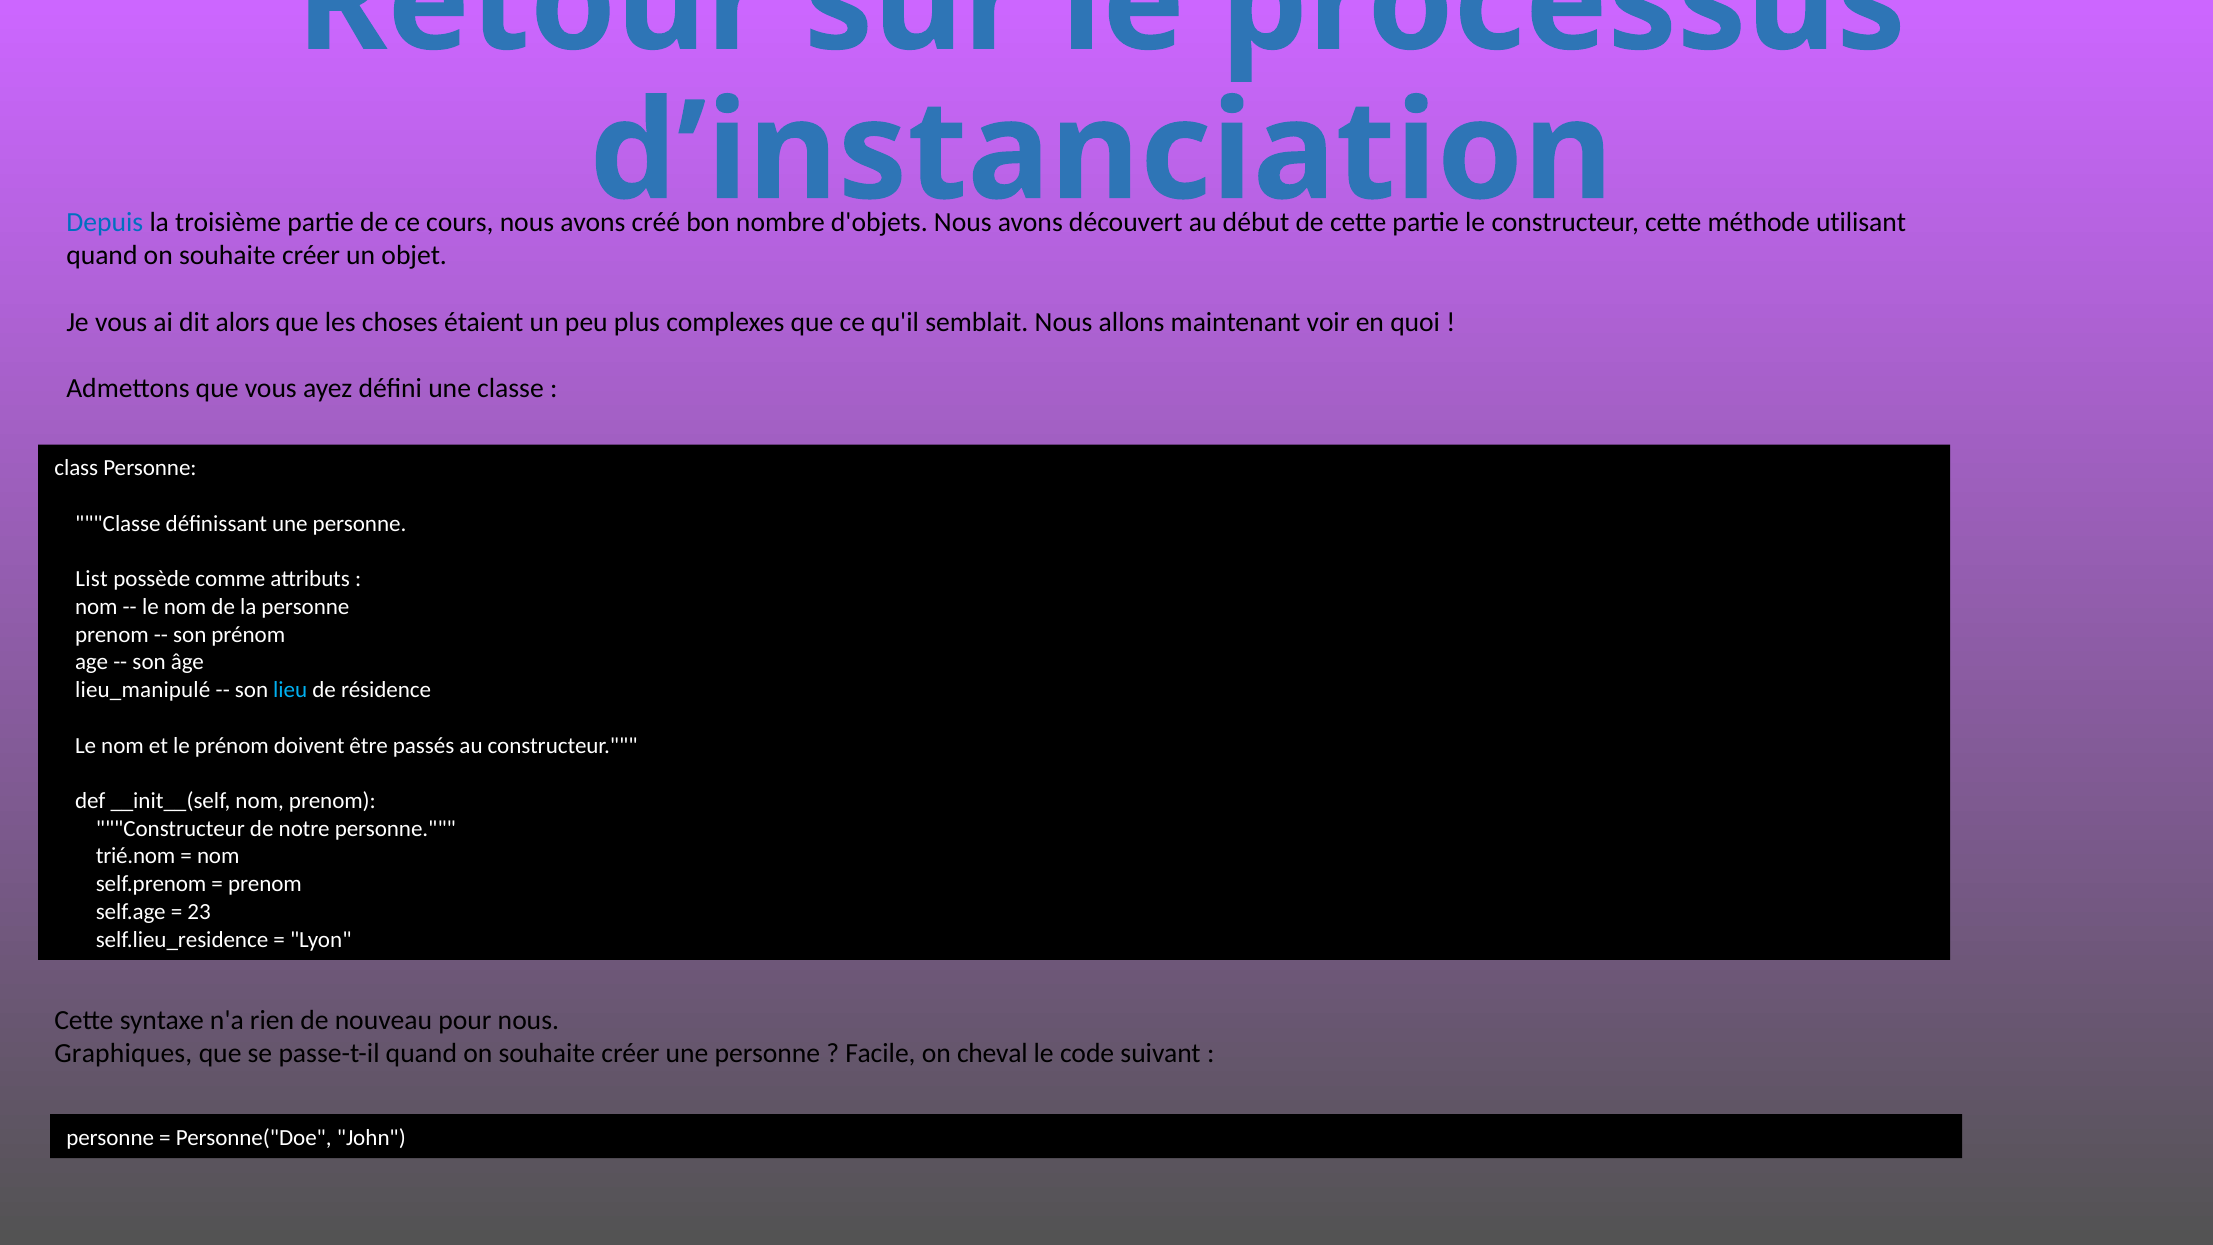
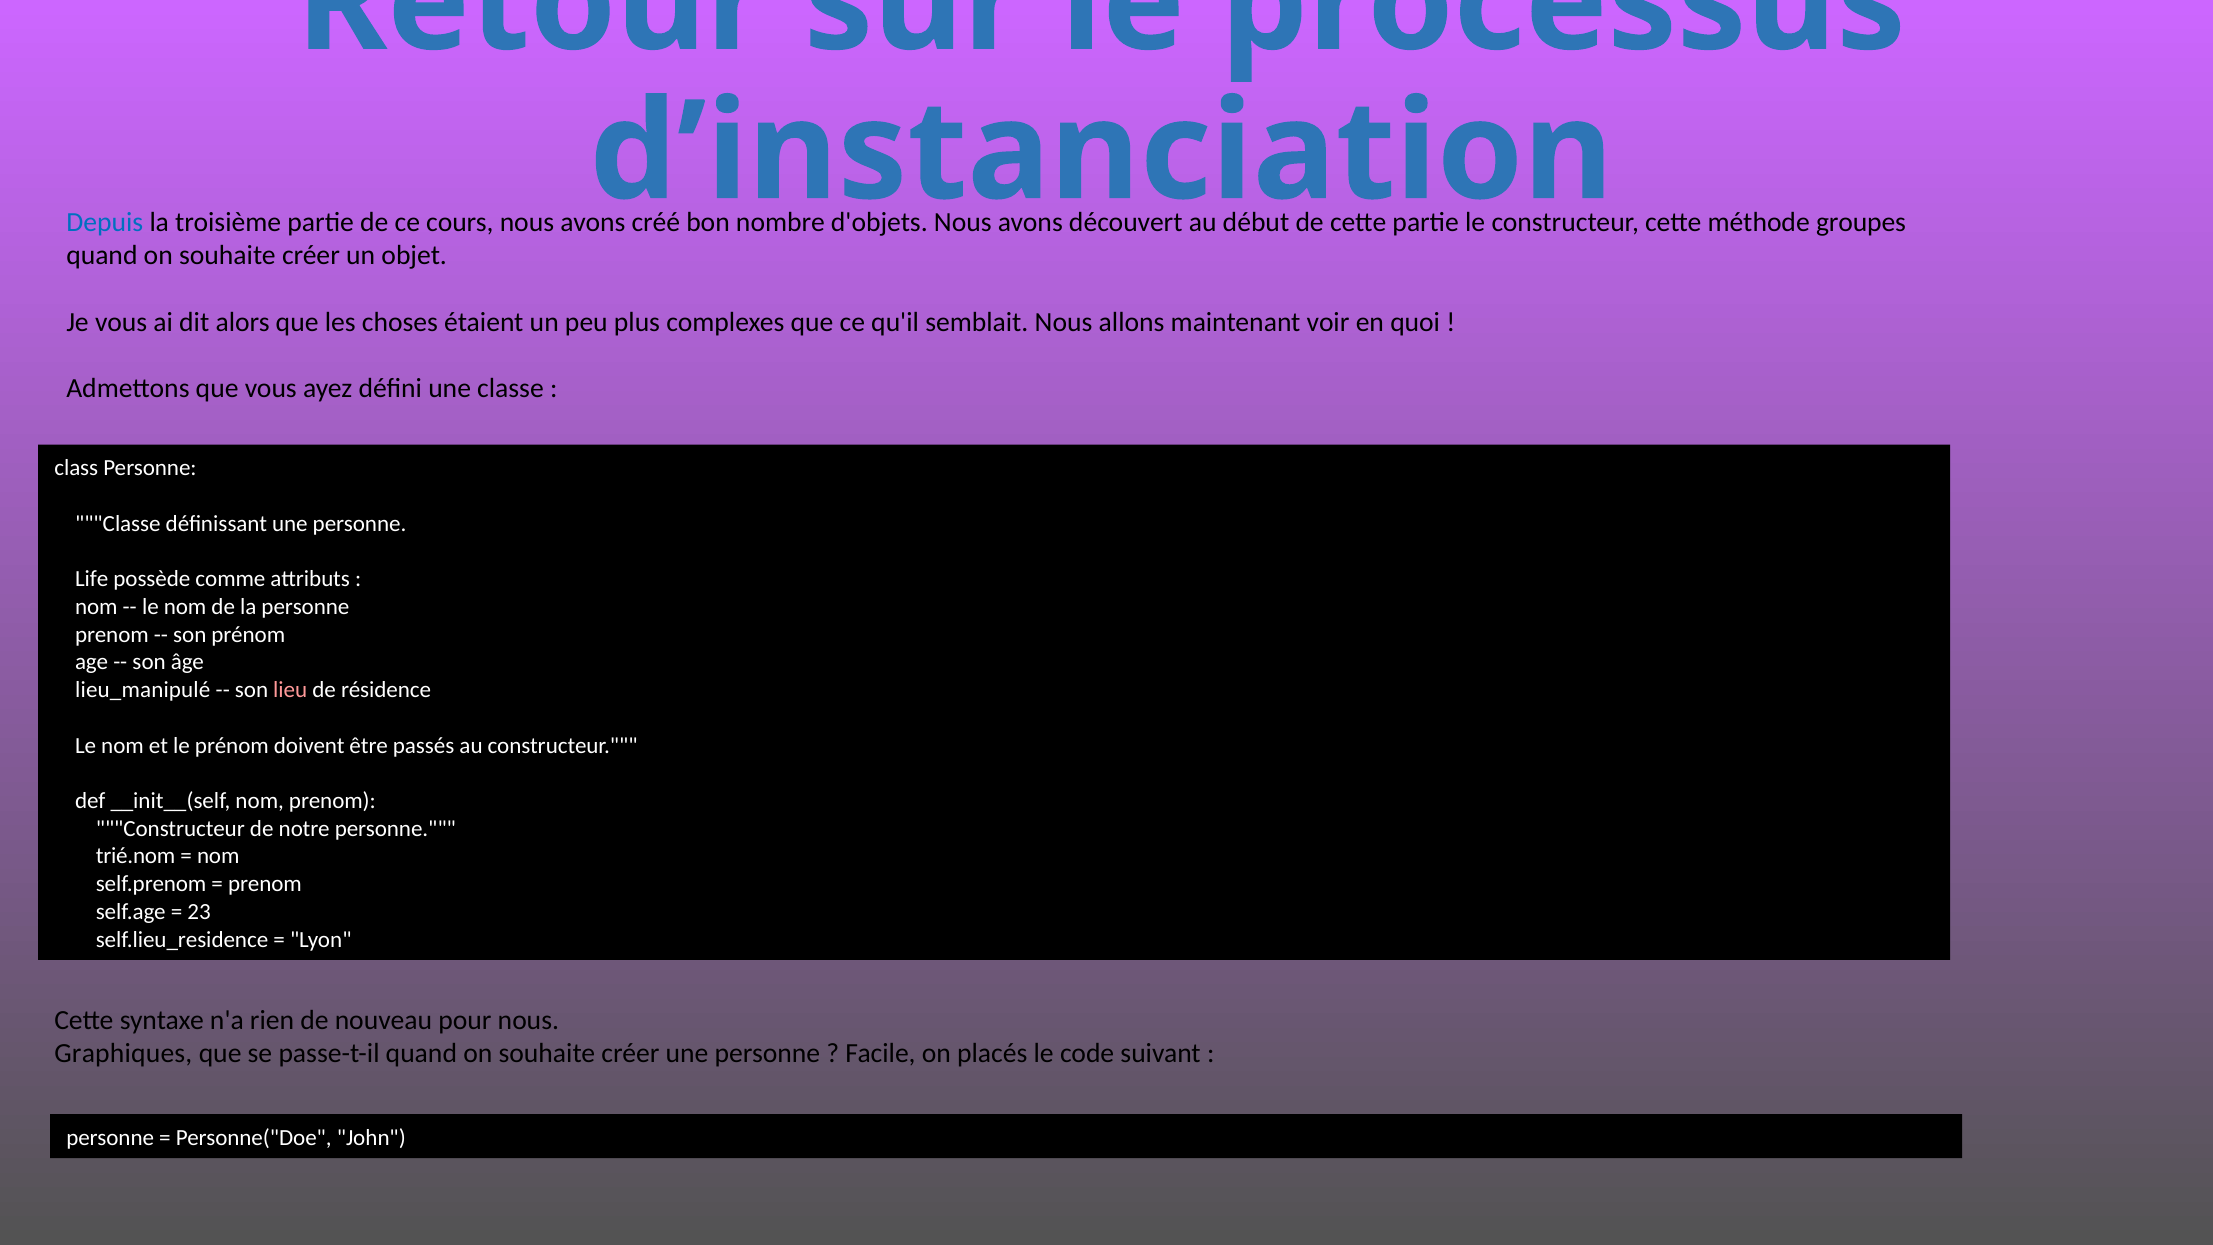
utilisant: utilisant -> groupes (1861, 222)
List: List -> Life (92, 579)
lieu colour: light blue -> pink (290, 690)
cheval: cheval -> placés (992, 1053)
